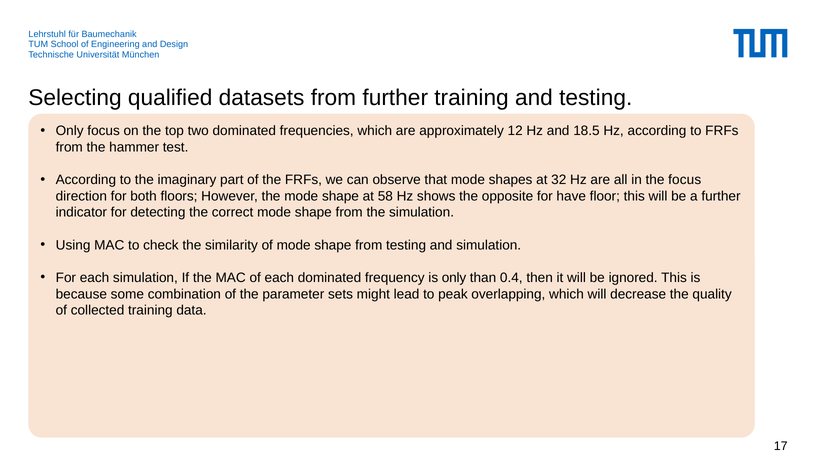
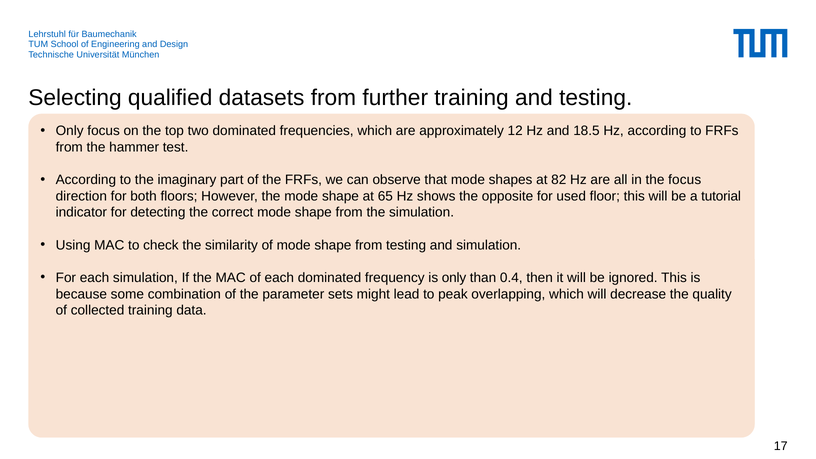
32: 32 -> 82 (559, 180)
58: 58 -> 65 (385, 196)
have: have -> used (571, 196)
a further: further -> tutorial (721, 196)
